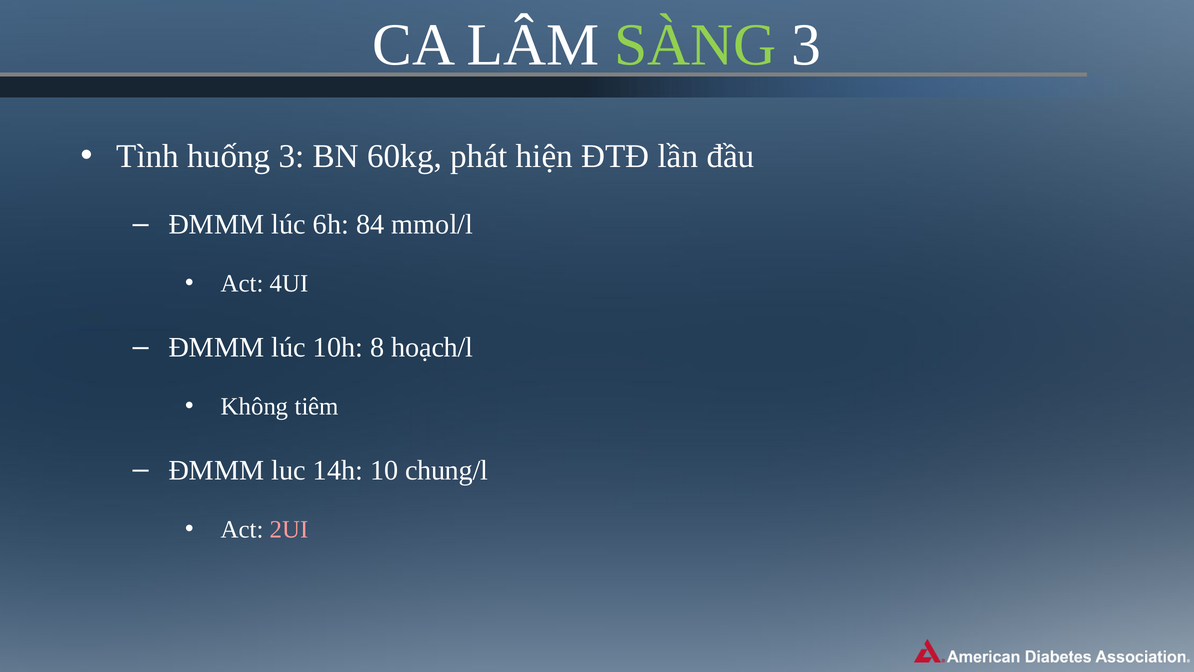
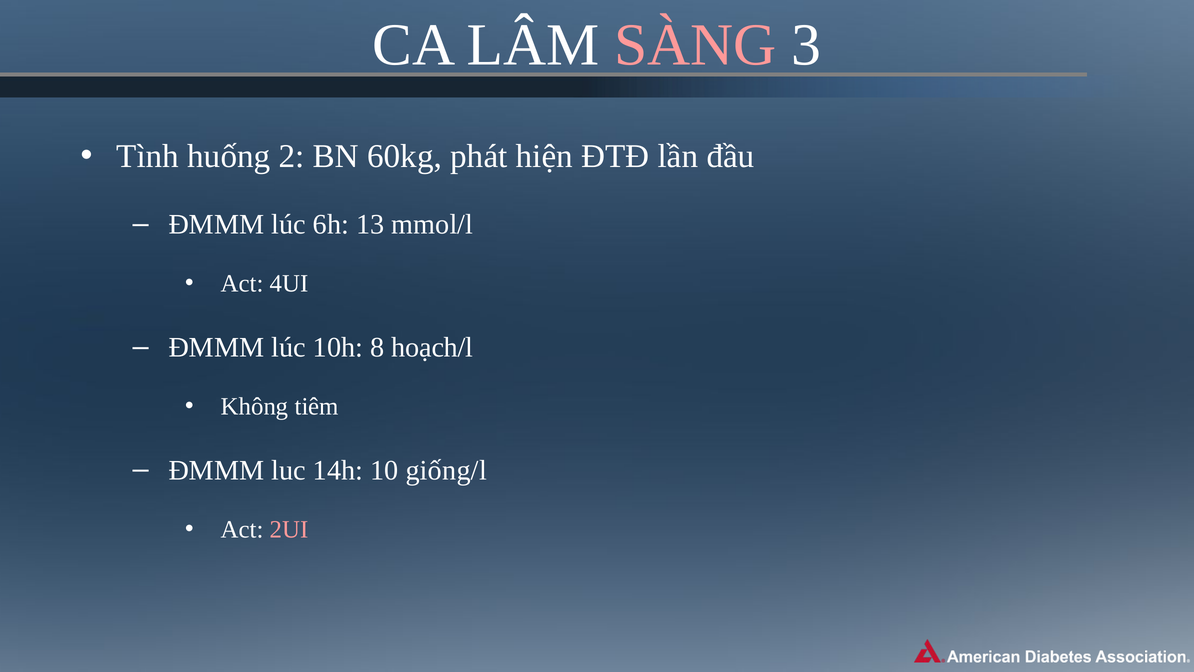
SÀNG colour: light green -> pink (695, 45)
huống 3: 3 -> 2 (292, 156)
84: 84 -> 13 (370, 224)
chung/l: chung/l -> giống/l (446, 470)
